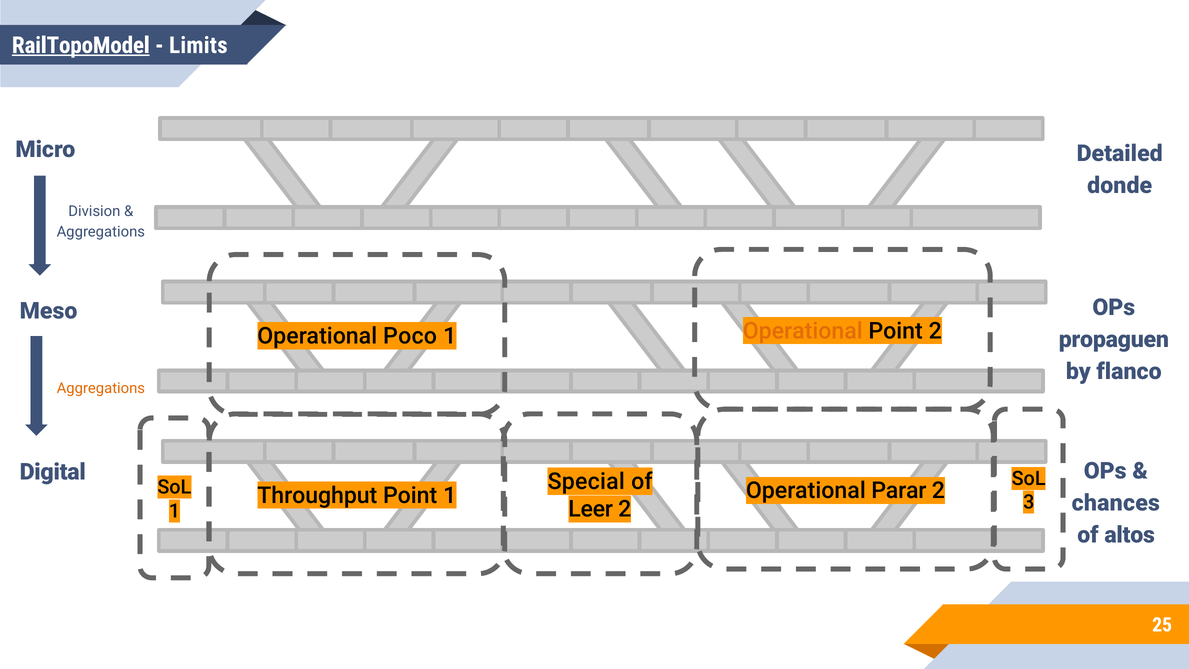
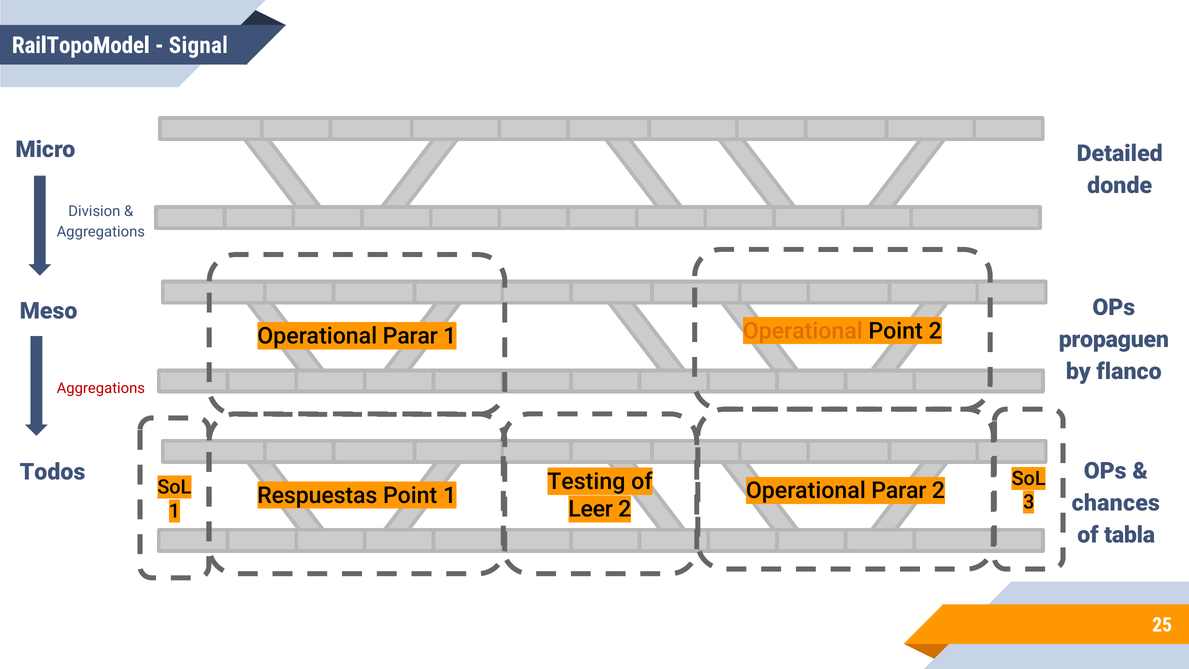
RailTopoModel underline: present -> none (81, 45)
Limits: Limits -> Signal (198, 45)
Poco: Poco -> Parar (410, 336)
Aggregations colour: orange -> red (101, 388)
Digital: Digital -> Todos (53, 472)
Special: Special -> Testing (586, 481)
Throughput: Throughput -> Respuestas (317, 495)
altos: altos -> tabla (1130, 535)
